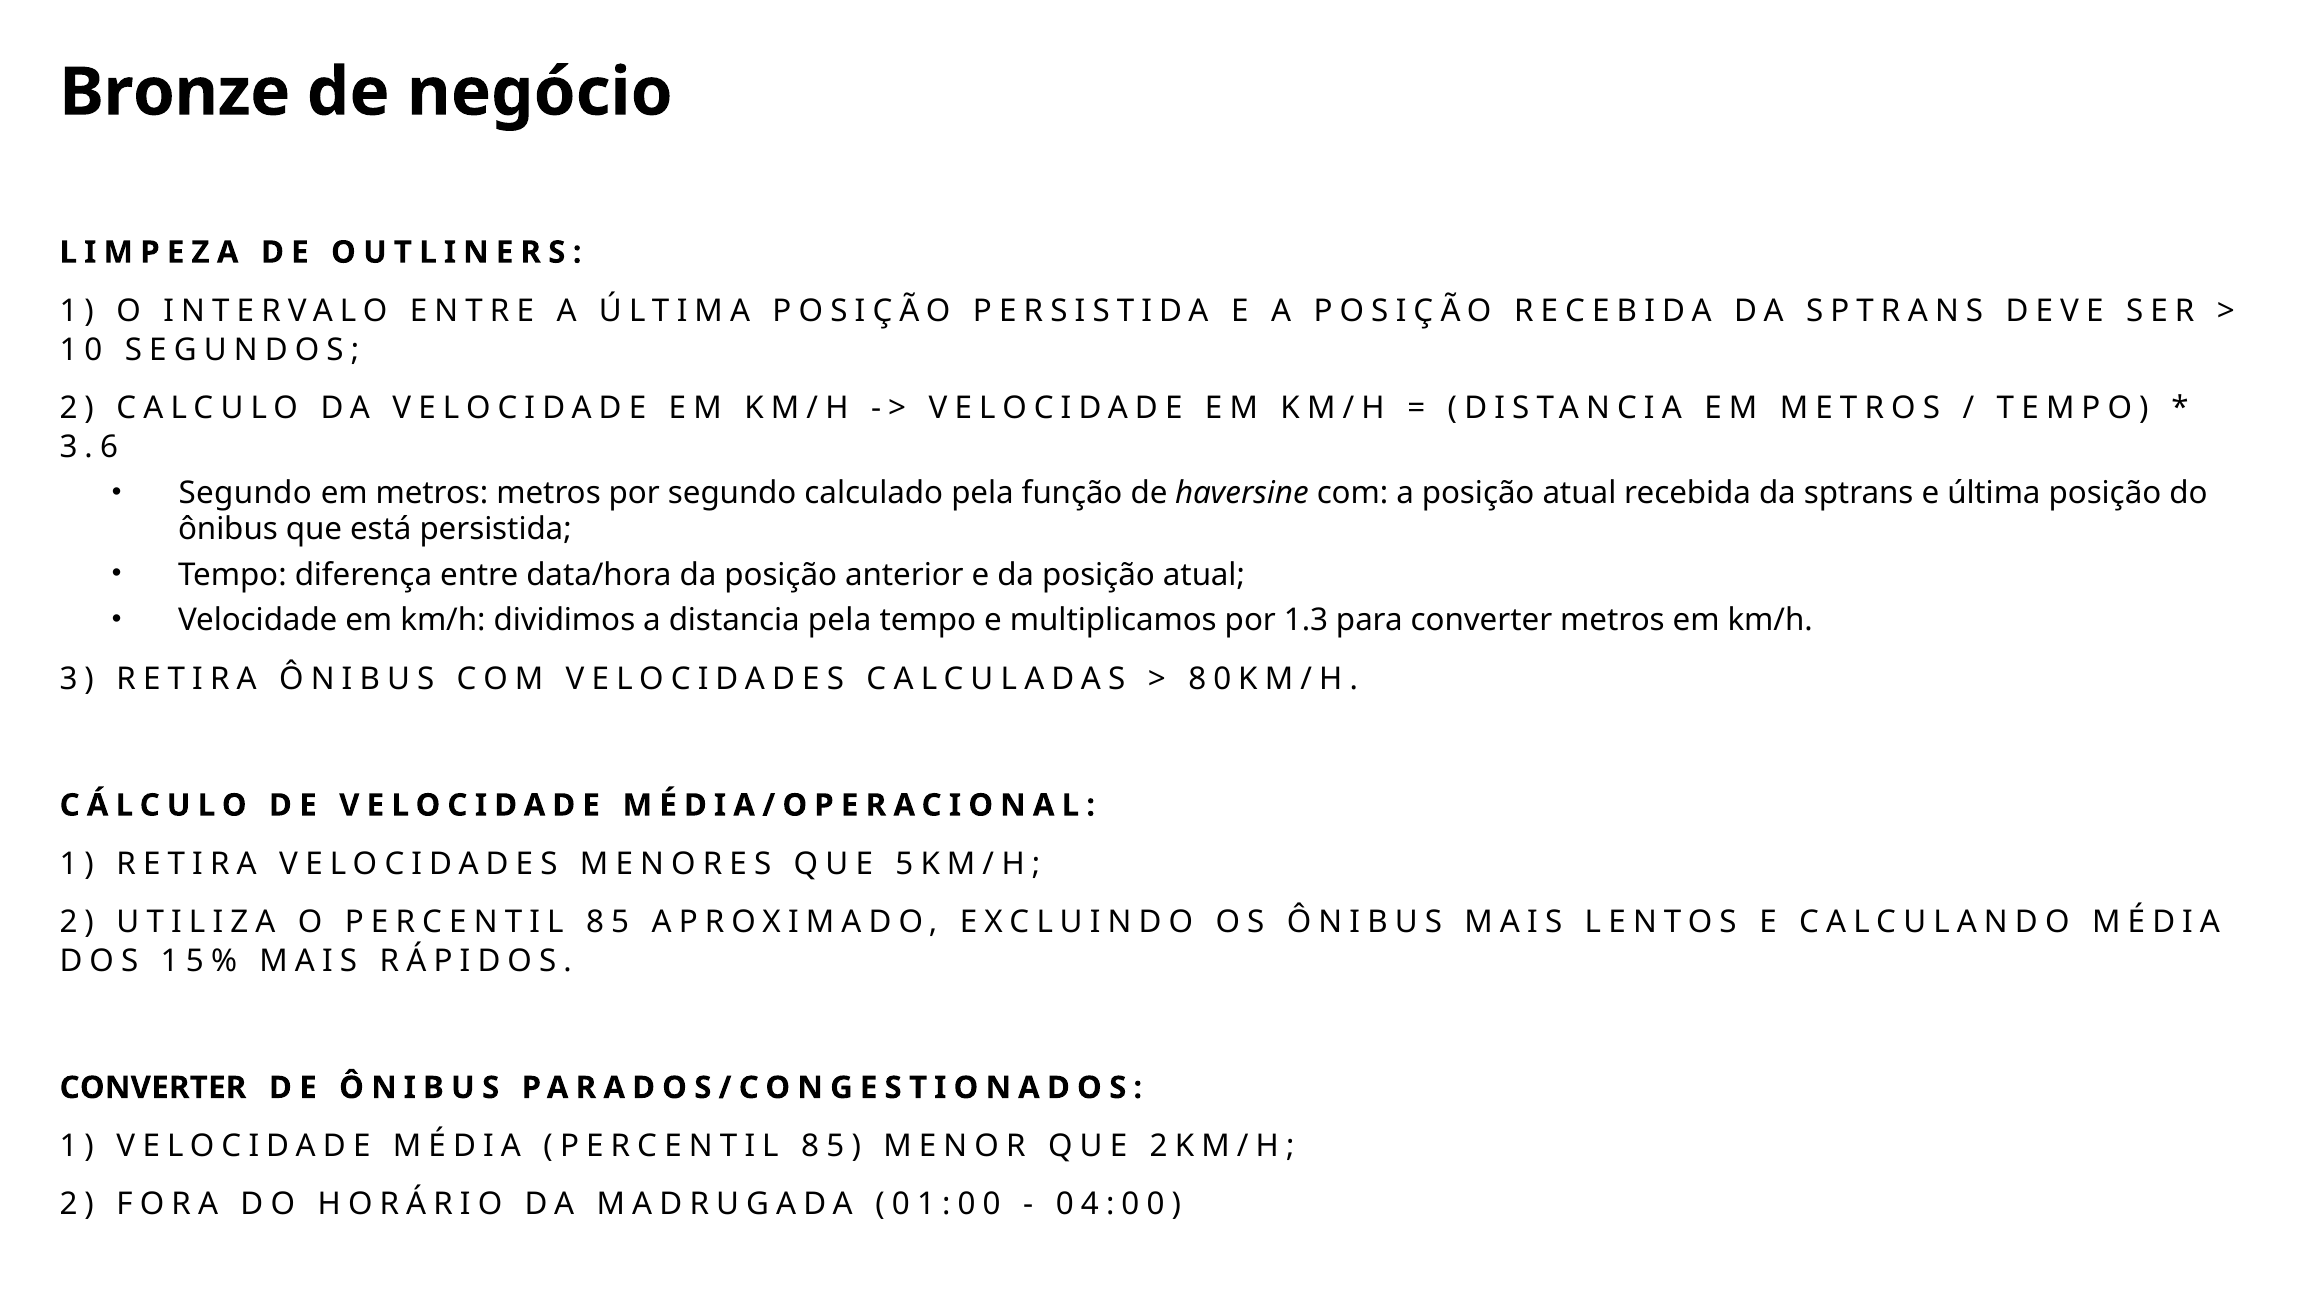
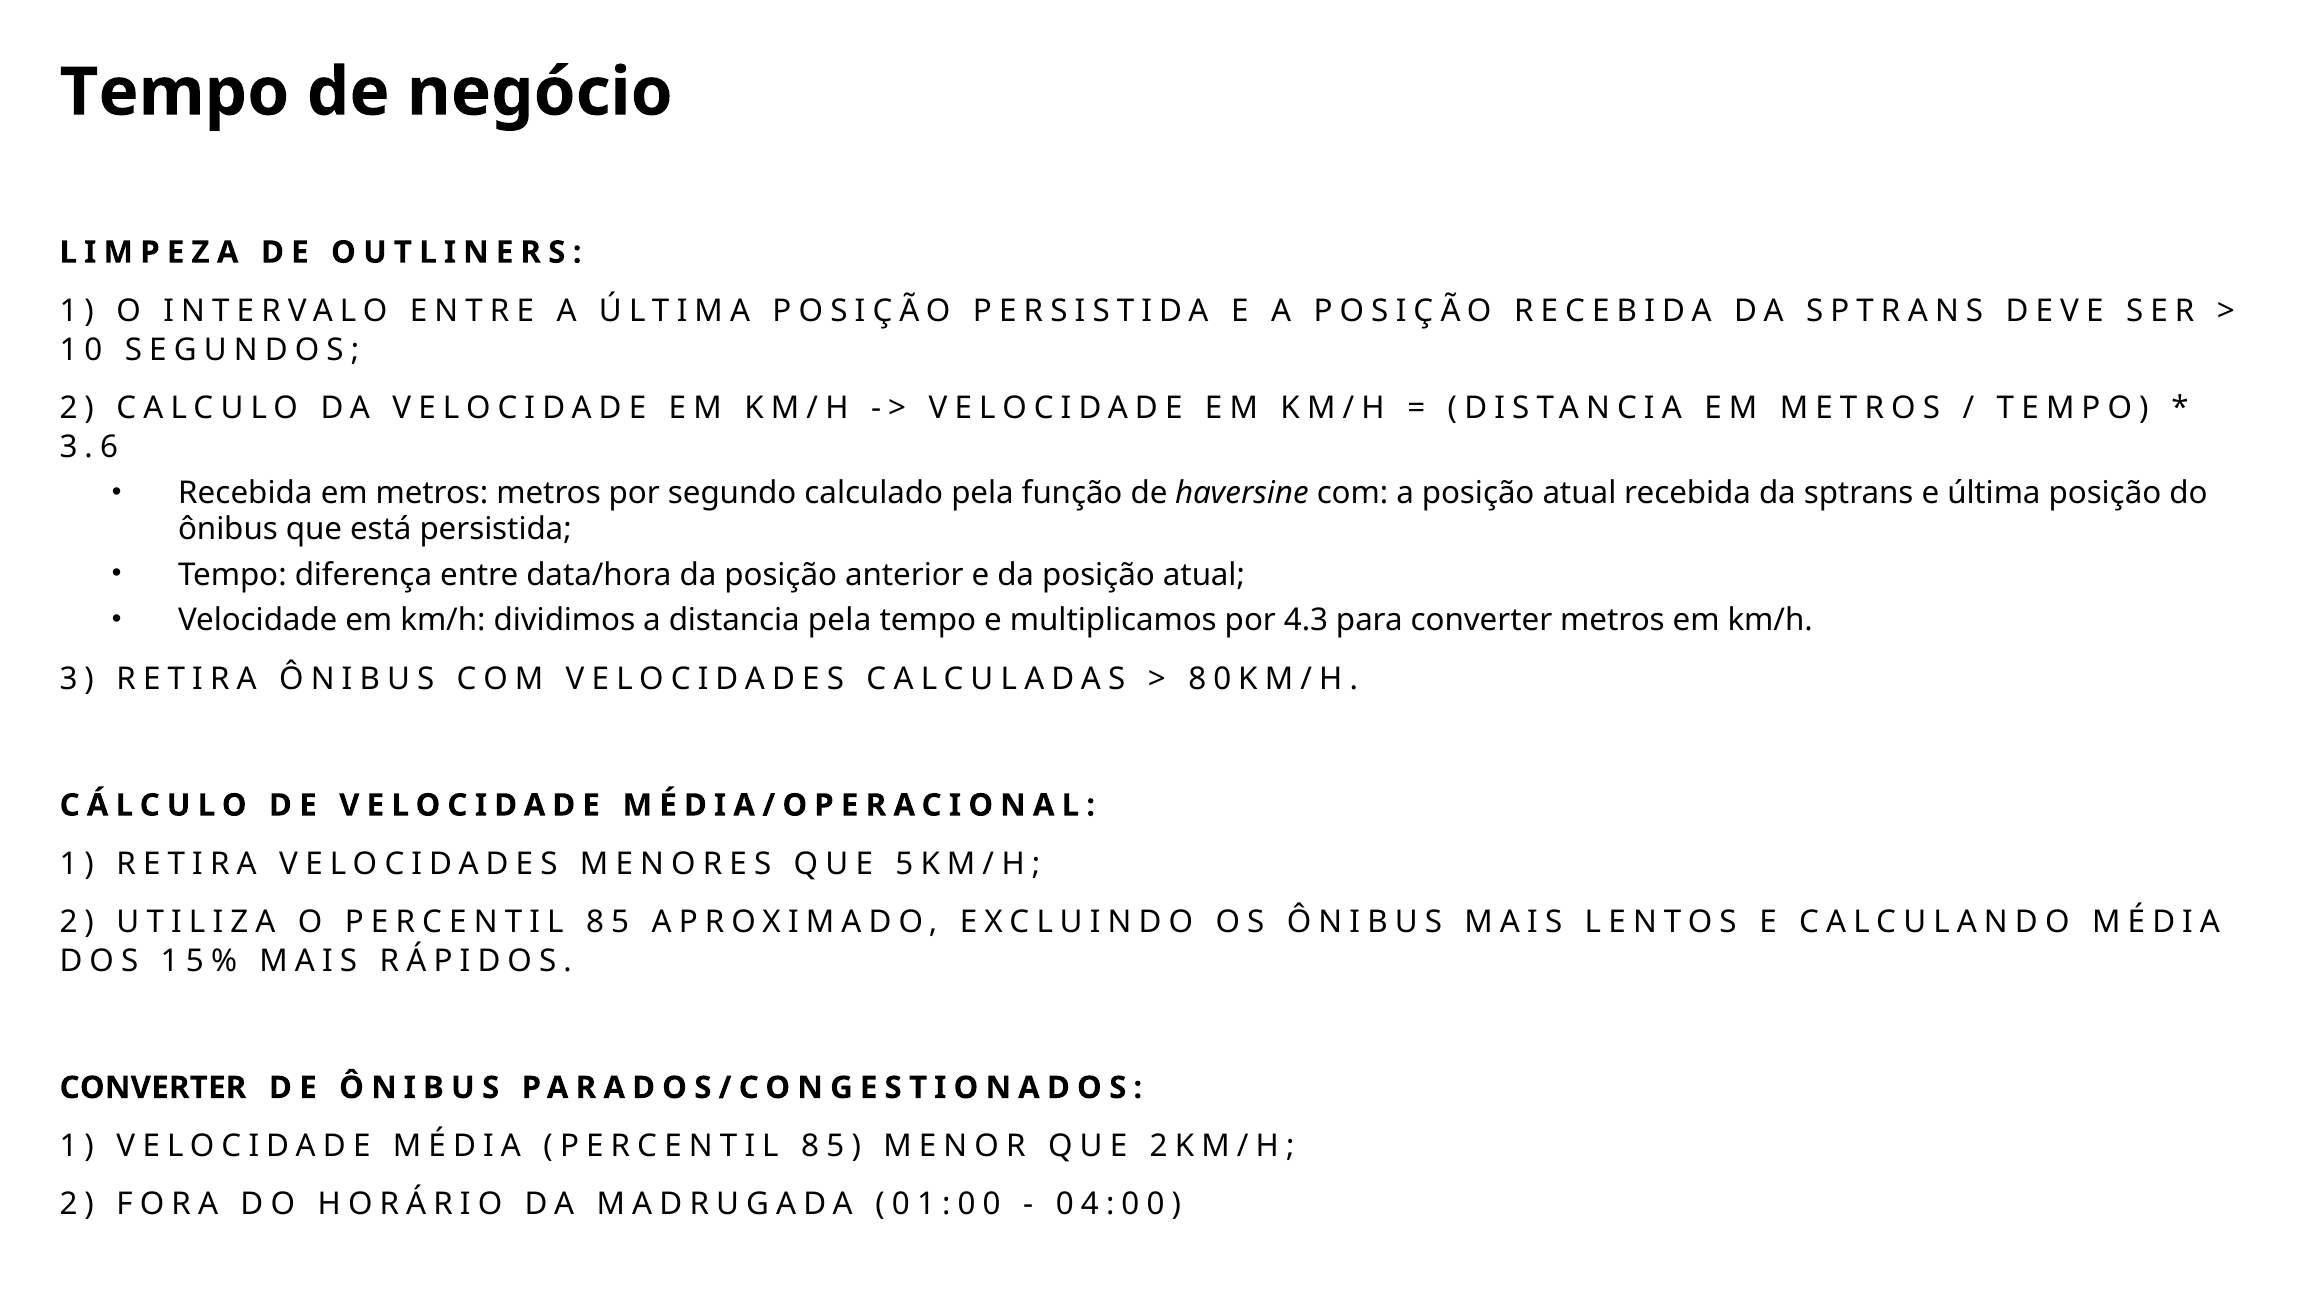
Bronze: Bronze -> Tempo (174, 92)
Segundo: Segundo -> Recebida (245, 493)
1.3: 1.3 -> 4.3 (1306, 620)
